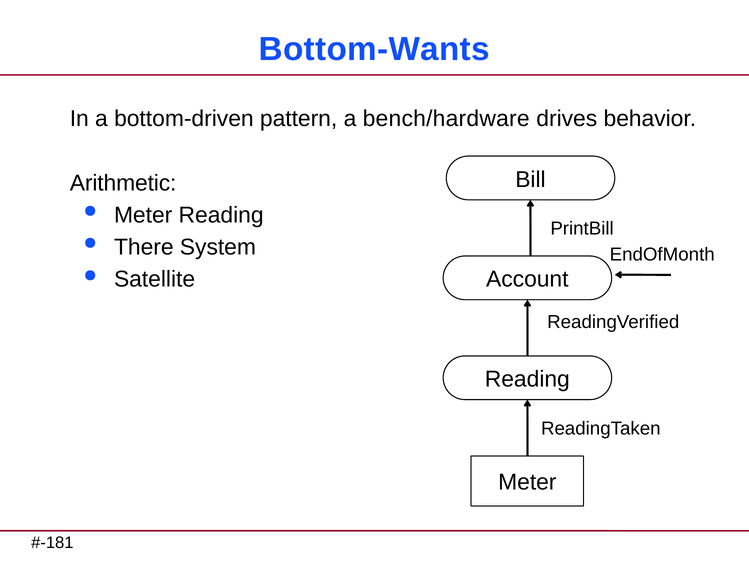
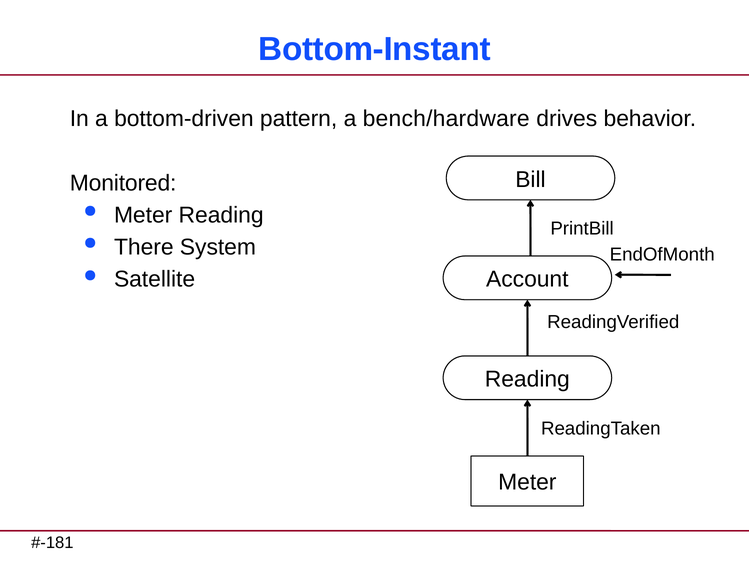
Bottom-Wants: Bottom-Wants -> Bottom-Instant (374, 49)
Arithmetic: Arithmetic -> Monitored (123, 183)
